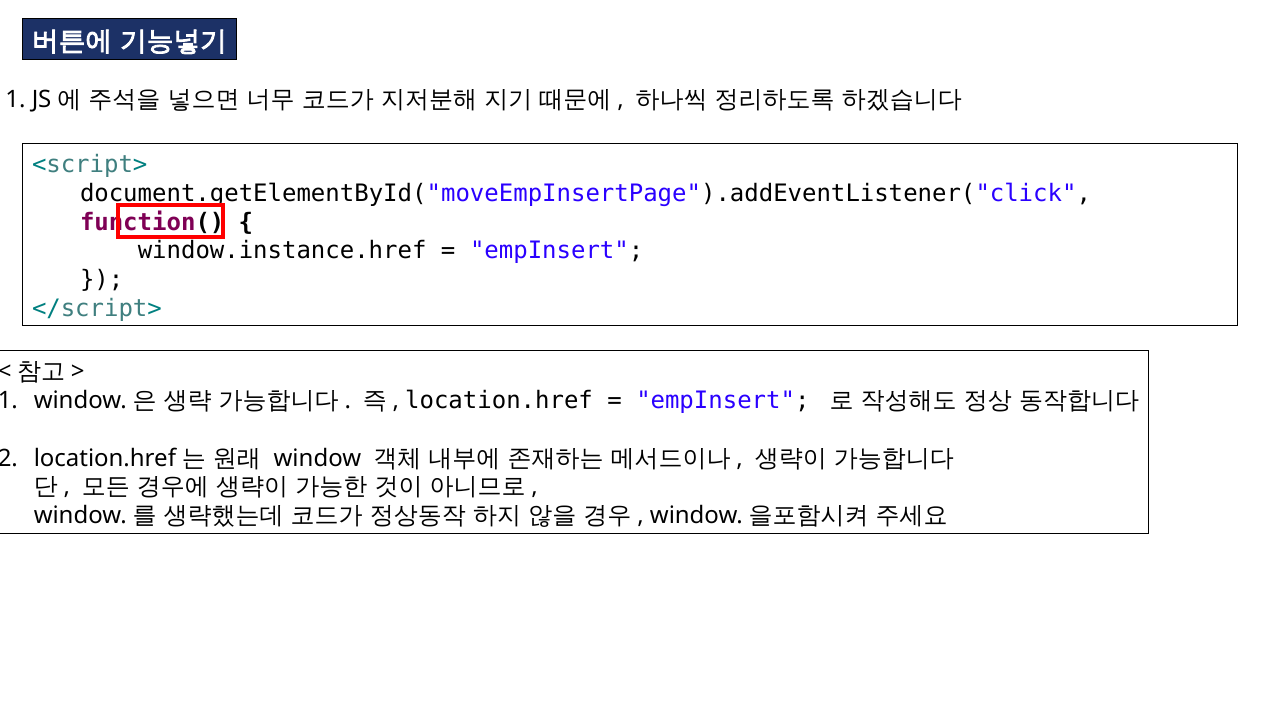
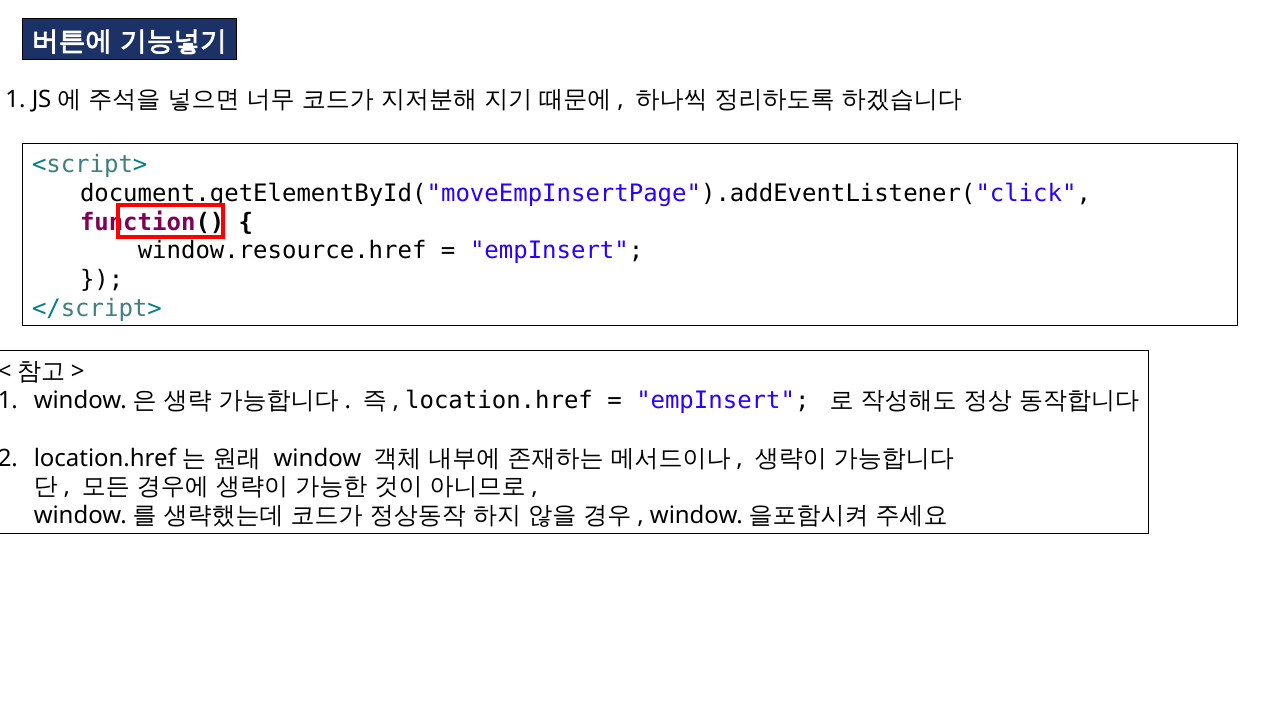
window.instance.href: window.instance.href -> window.resource.href (282, 251)
